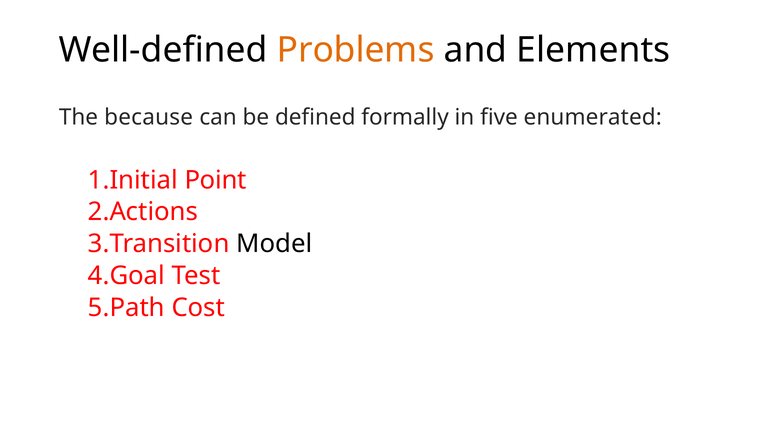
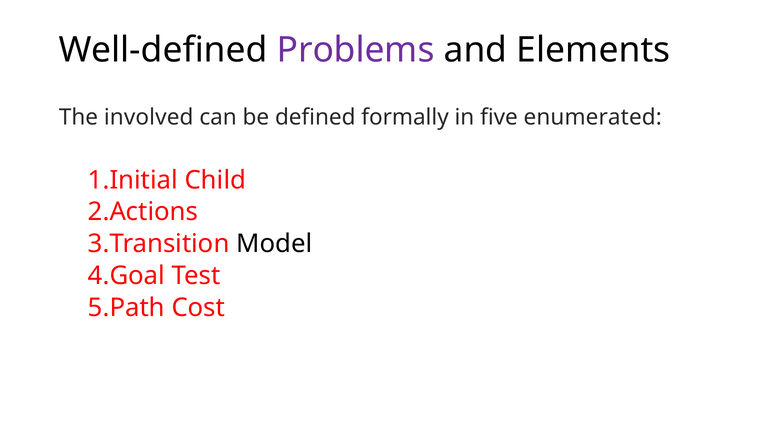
Problems colour: orange -> purple (356, 50)
because: because -> involved (149, 117)
Point: Point -> Child (215, 180)
